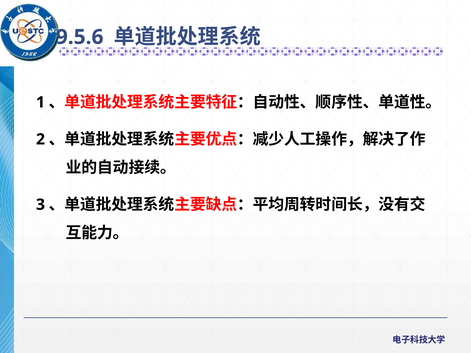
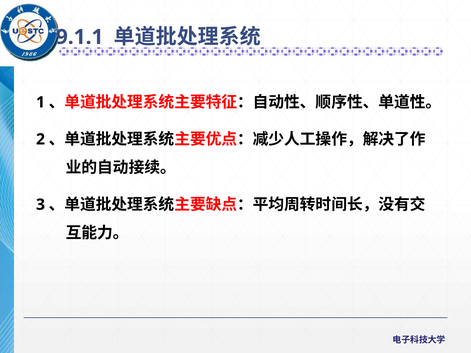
9.5.6: 9.5.6 -> 9.1.1 (80, 37)
